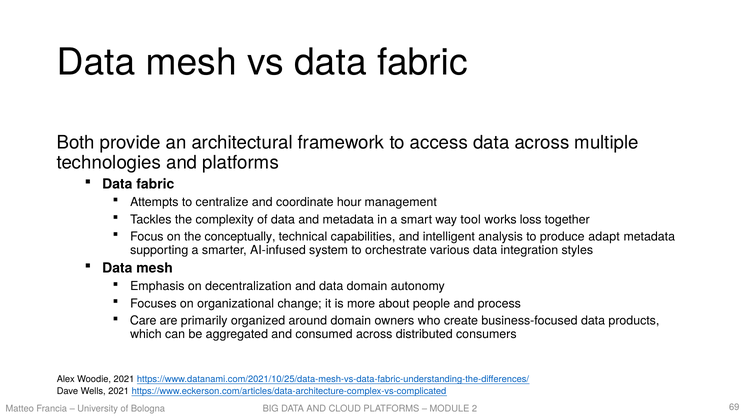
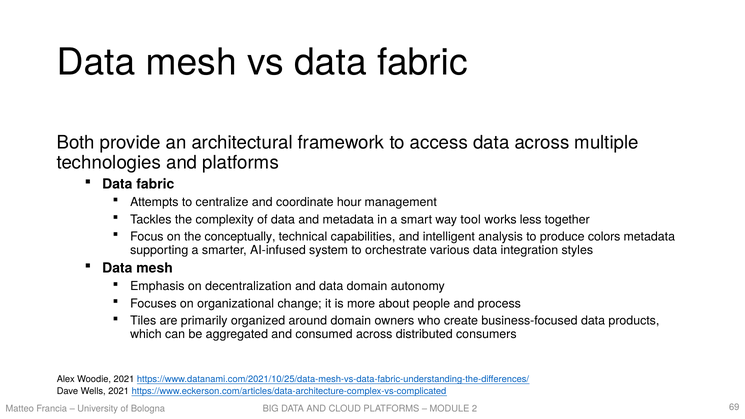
loss: loss -> less (531, 220)
adapt: adapt -> colors (604, 237)
Care: Care -> Tiles (143, 321)
